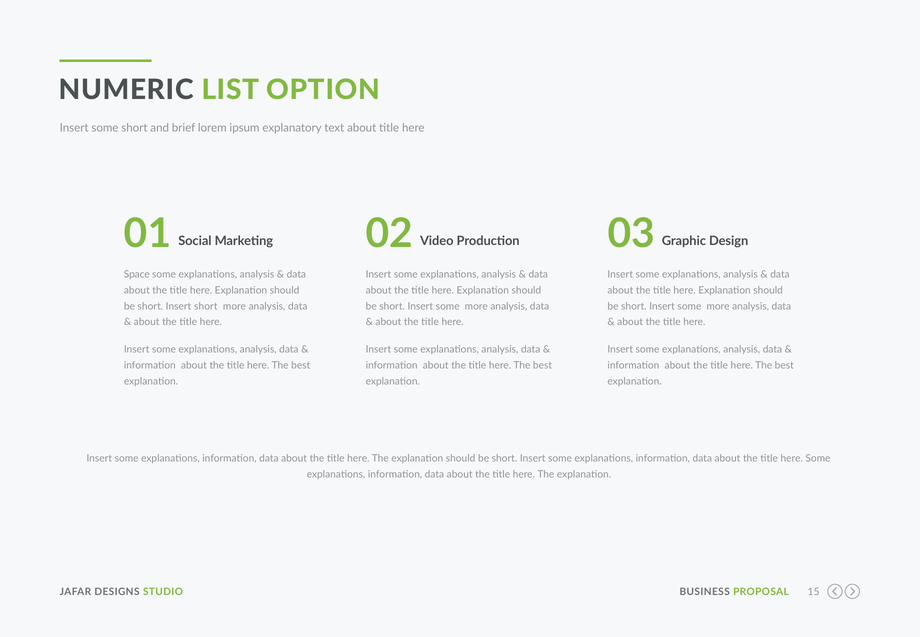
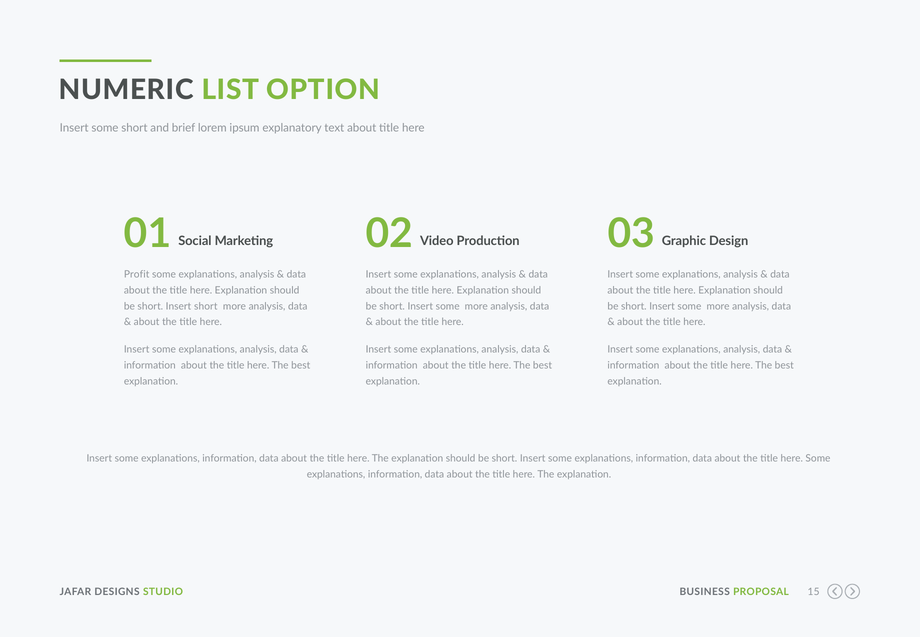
Space: Space -> Profit (137, 274)
